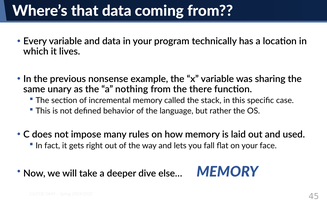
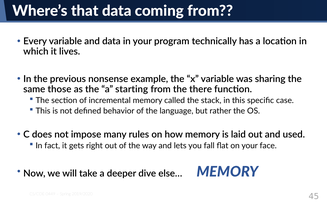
unary: unary -> those (60, 89)
nothing: nothing -> starting (132, 89)
